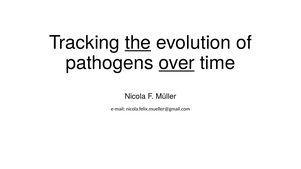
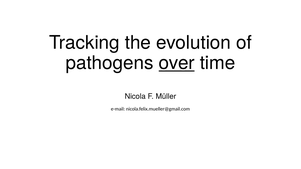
the underline: present -> none (138, 43)
